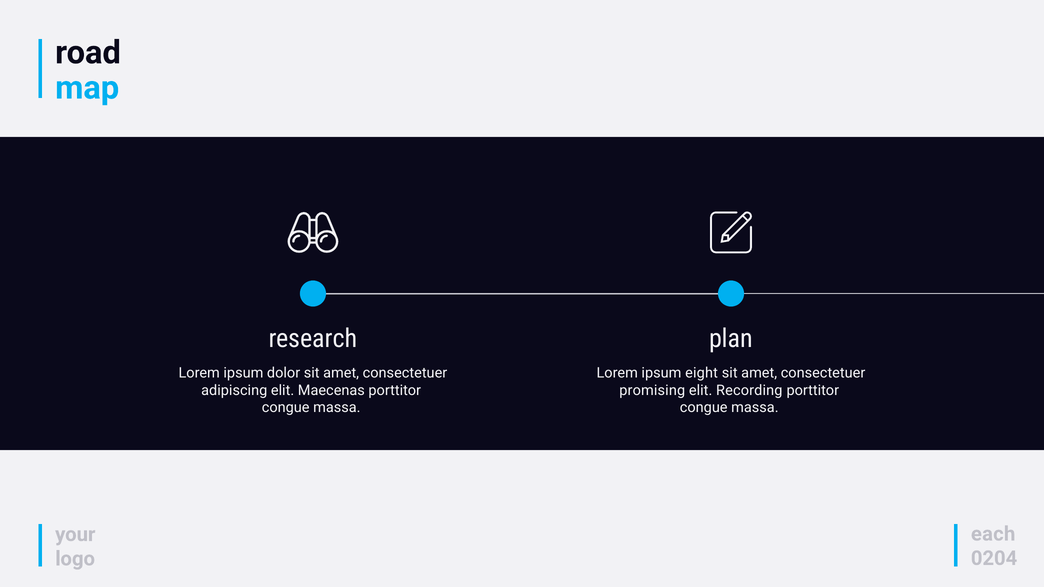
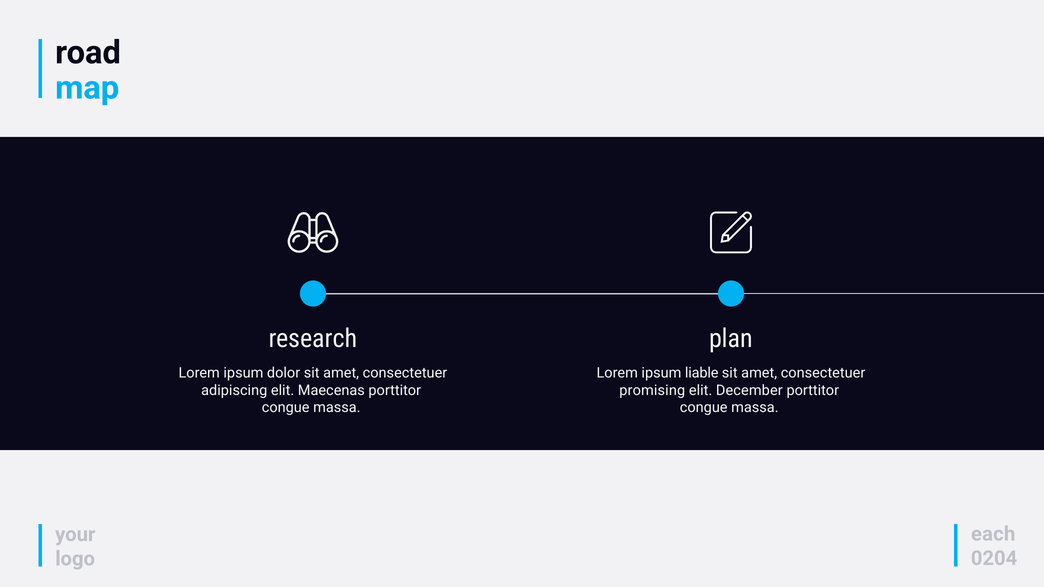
eight: eight -> liable (702, 373)
Recording: Recording -> December (749, 390)
